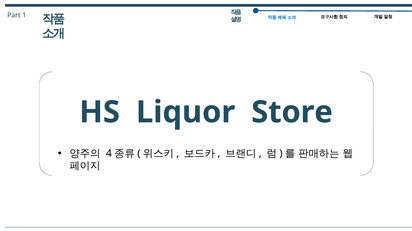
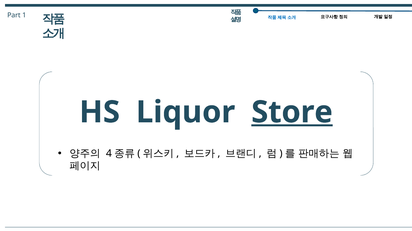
Store underline: none -> present (292, 113)
